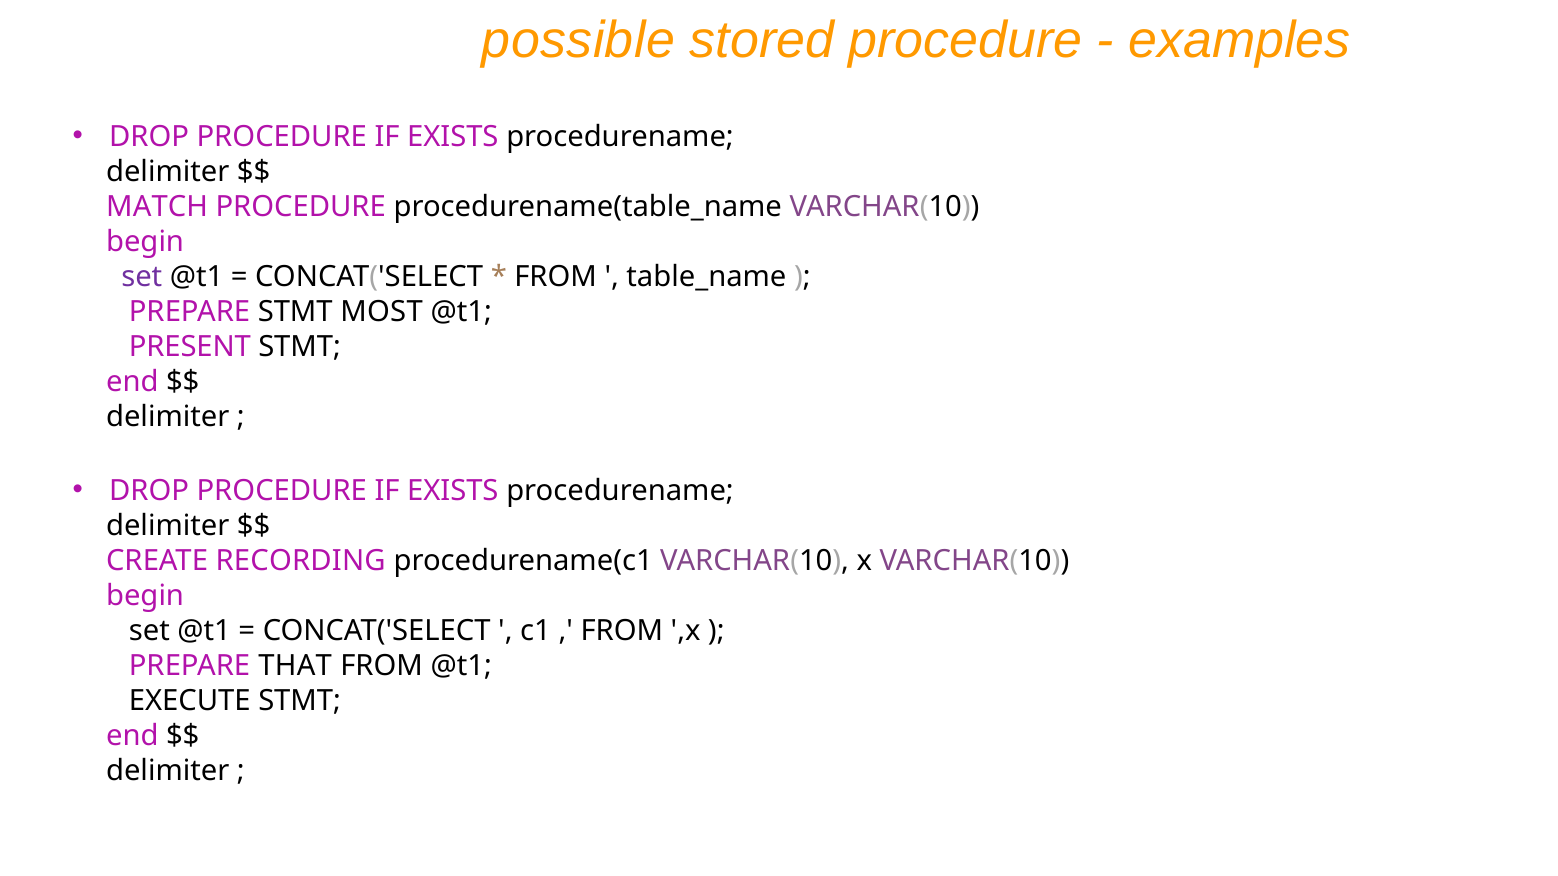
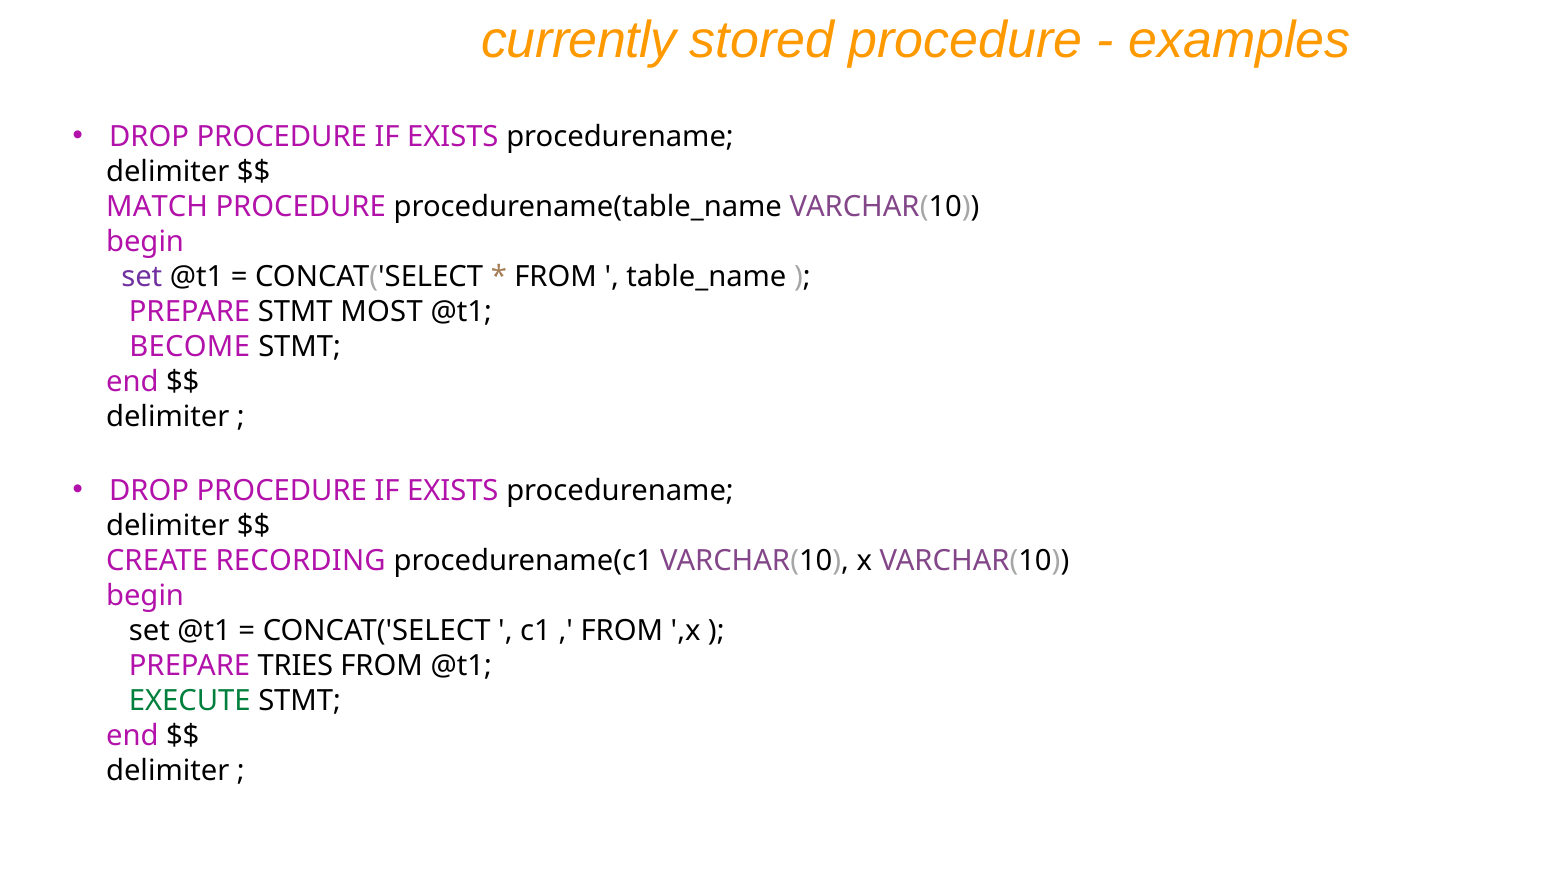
possible: possible -> currently (579, 41)
PRESENT: PRESENT -> BECOME (190, 347)
THAT: THAT -> TRIES (295, 666)
EXECUTE colour: black -> green (190, 701)
